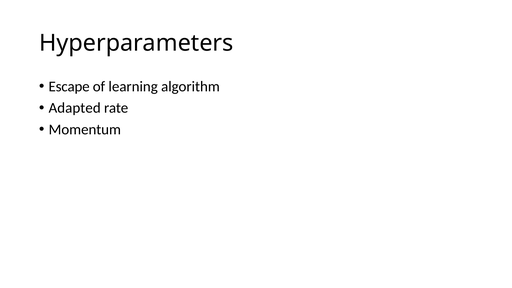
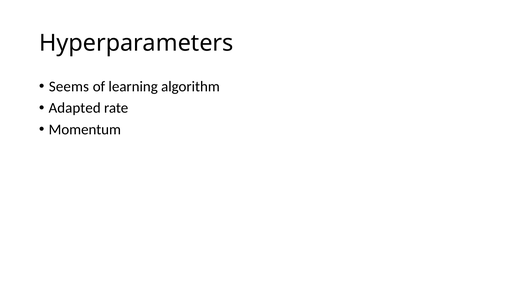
Escape: Escape -> Seems (69, 87)
